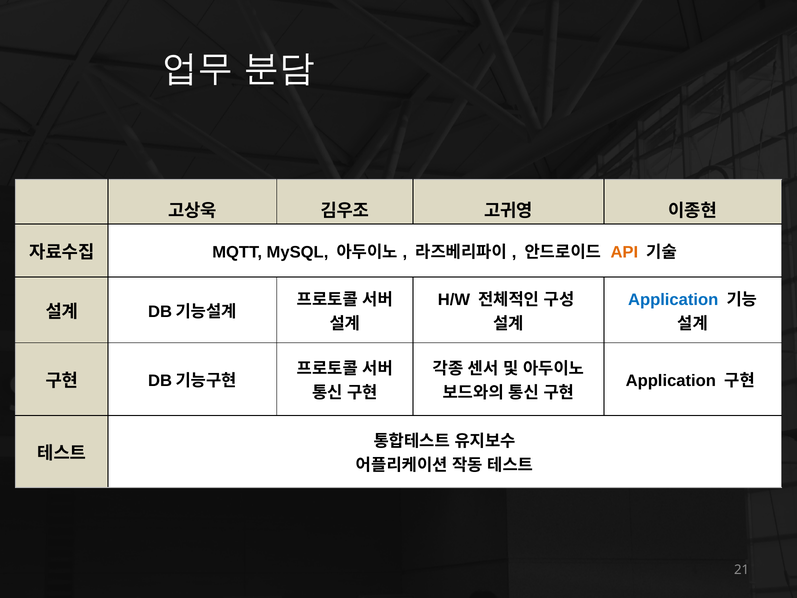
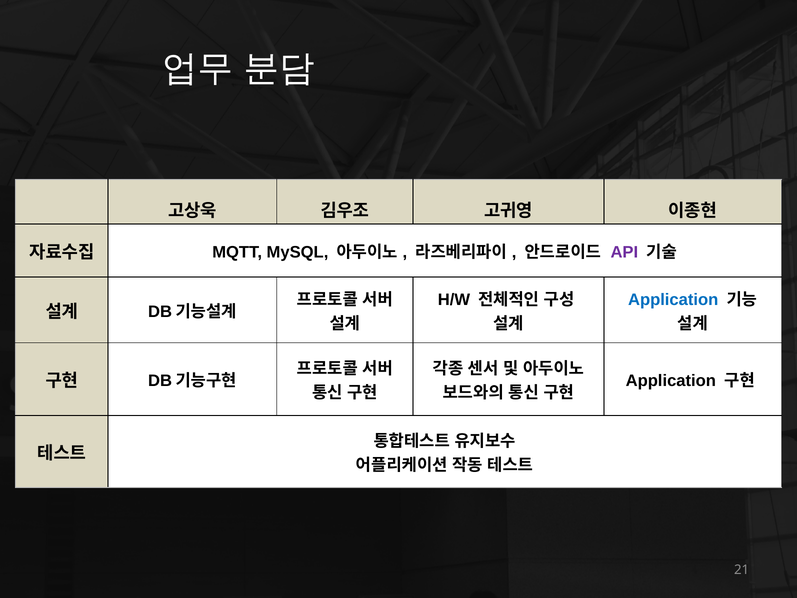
API colour: orange -> purple (624, 252)
